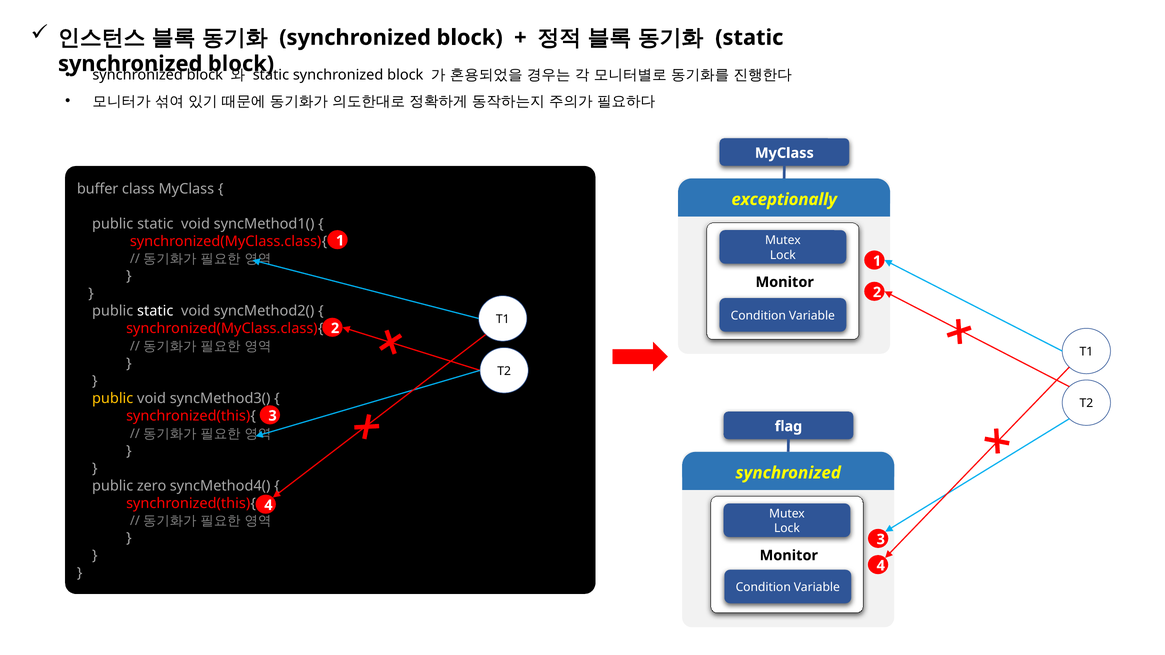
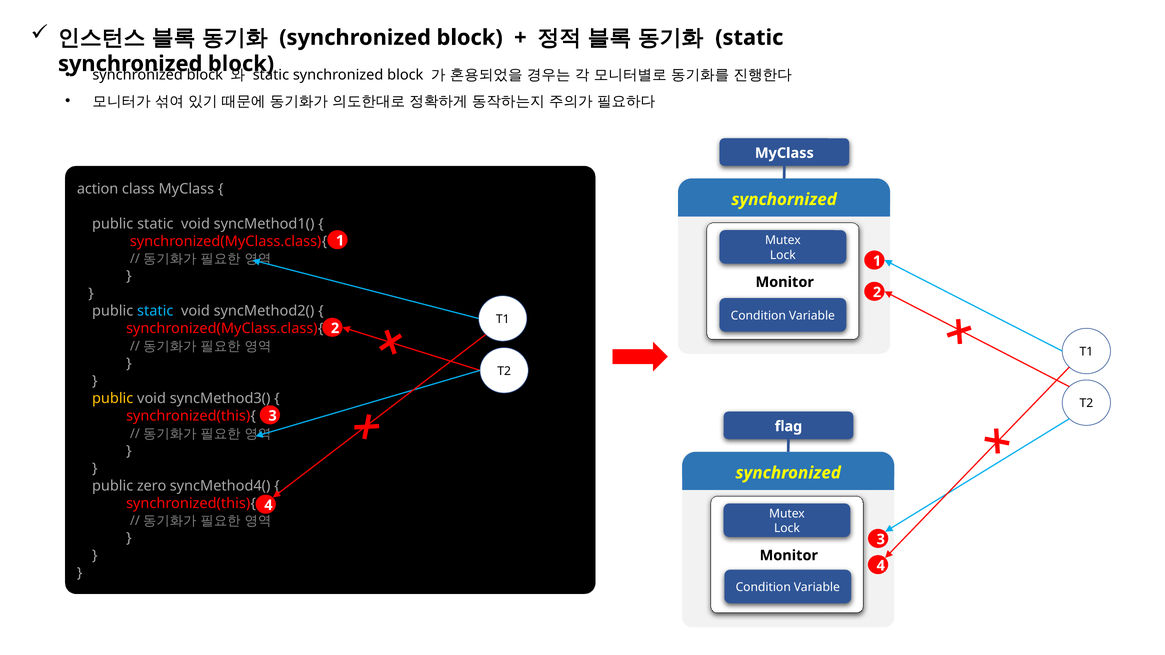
buffer: buffer -> action (98, 189)
exceptionally: exceptionally -> synchornized (784, 200)
static colour: white -> light blue (155, 311)
